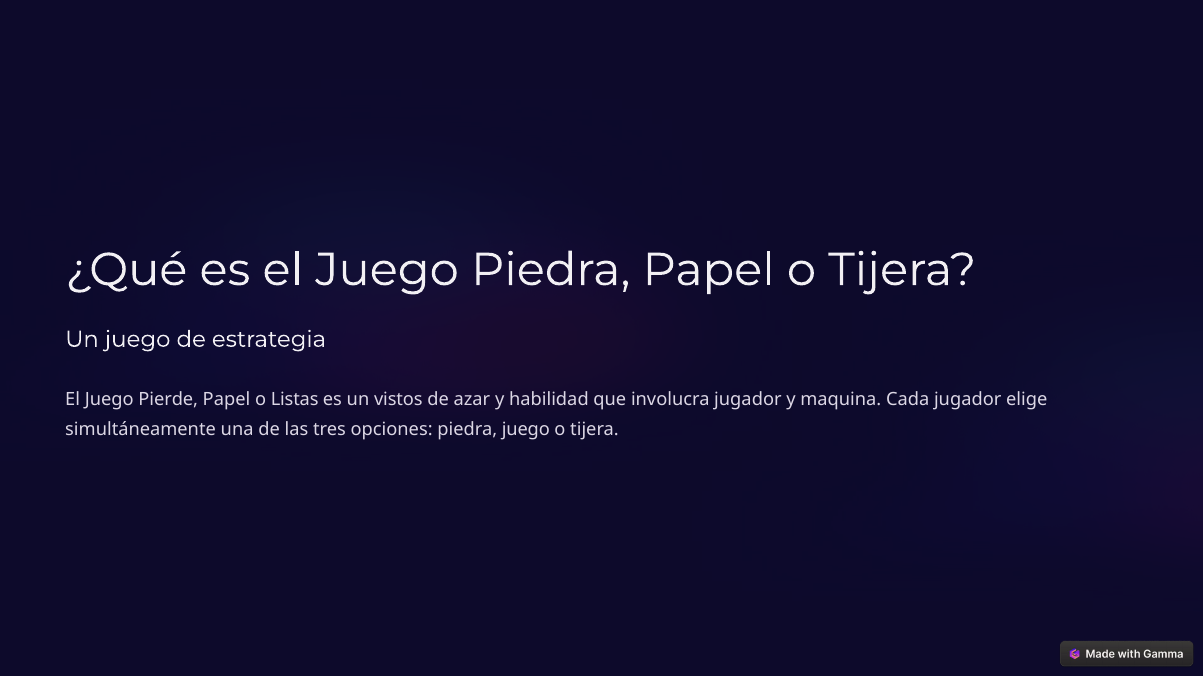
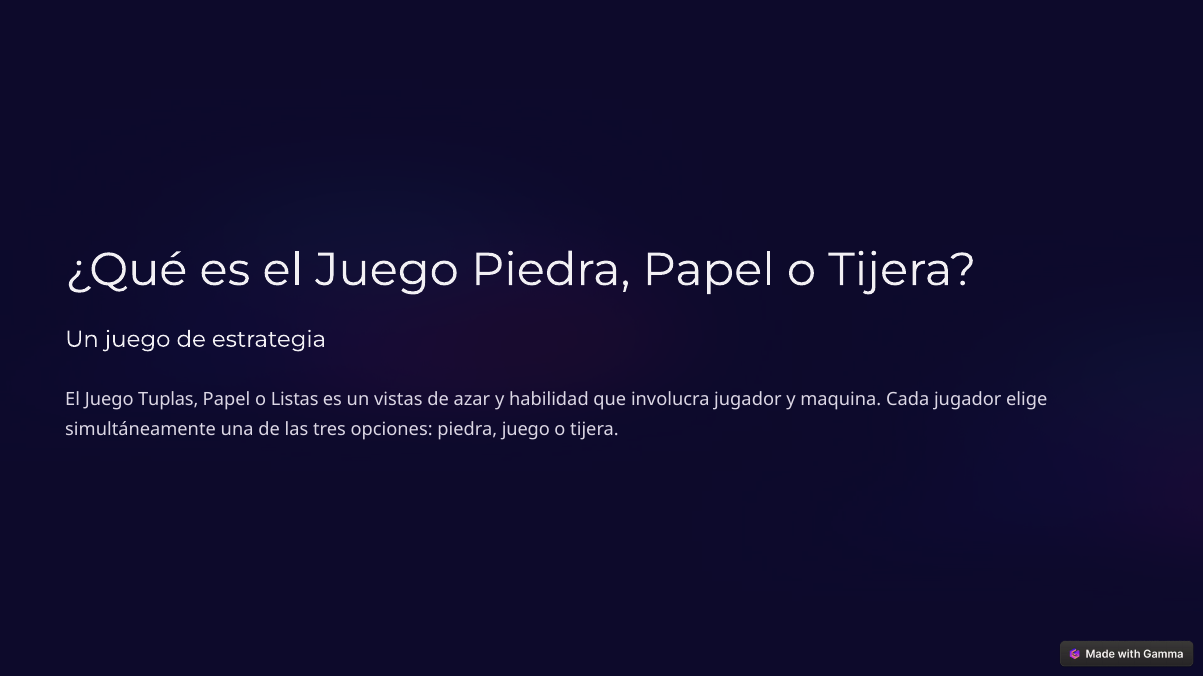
Pierde: Pierde -> Tuplas (168, 400)
vistos: vistos -> vistas (398, 400)
